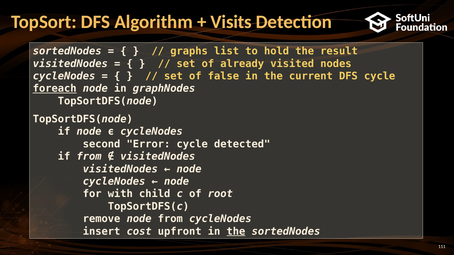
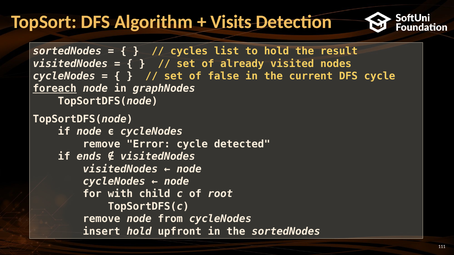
graphs: graphs -> cycles (189, 51)
second: second -> remove (102, 144)
if from: from -> ends (89, 157)
insert cost: cost -> hold (139, 232)
the underline: present -> none (236, 232)
